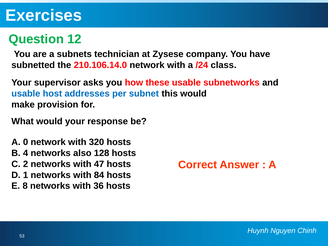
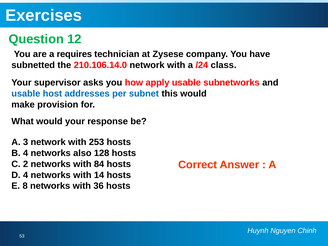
subnets: subnets -> requires (74, 54)
these: these -> apply (158, 83)
0: 0 -> 3 (26, 142)
320: 320 -> 253 (97, 142)
47: 47 -> 84 (99, 164)
D 1: 1 -> 4 (26, 175)
84: 84 -> 14 (99, 175)
